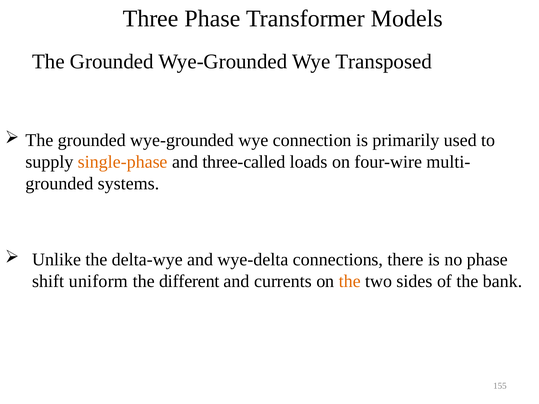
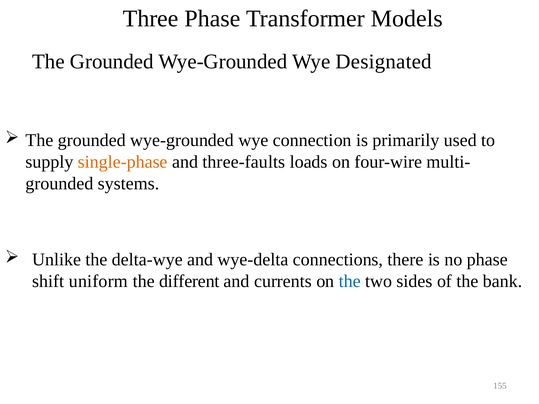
Transposed: Transposed -> Designated (384, 62)
three-called: three-called -> three-faults (244, 162)
the colour: orange -> blue (350, 281)
